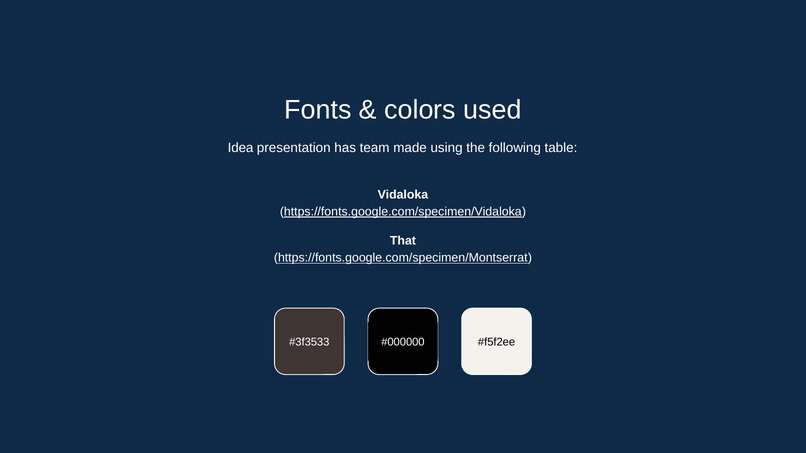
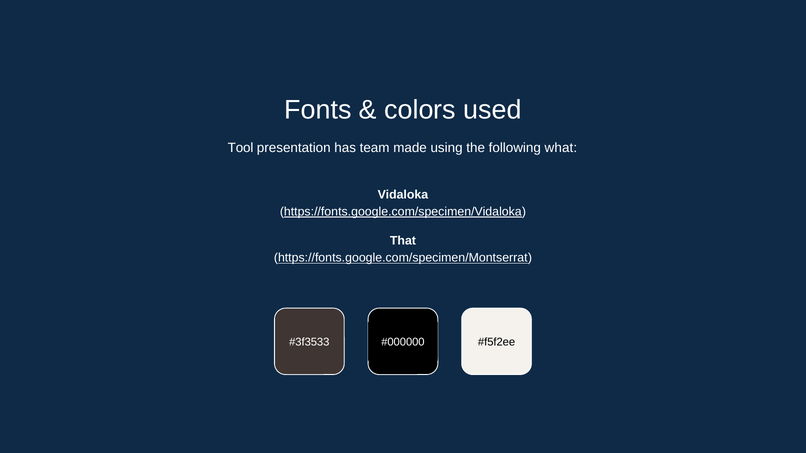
Idea: Idea -> Tool (241, 148)
table: table -> what (561, 148)
